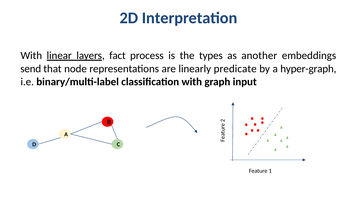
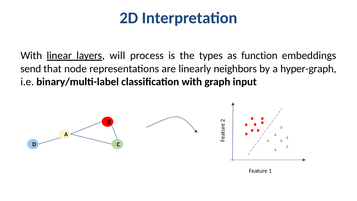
fact: fact -> will (117, 56)
another: another -> function (259, 56)
predicate: predicate -> neighbors (235, 69)
